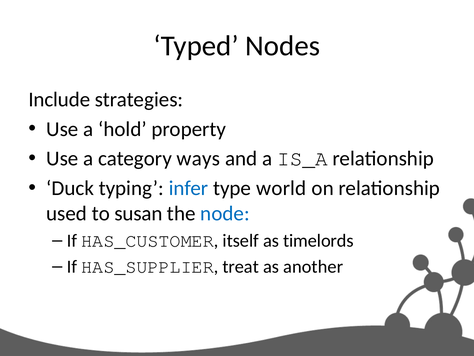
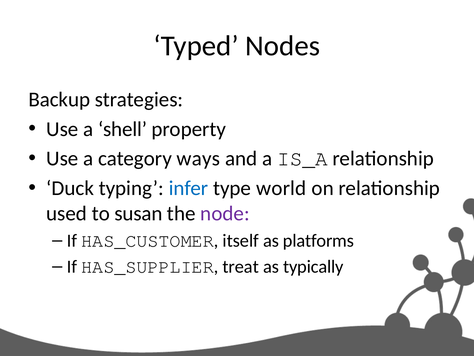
Include: Include -> Backup (59, 99)
hold: hold -> shell (122, 129)
node colour: blue -> purple (225, 213)
timelords: timelords -> platforms (318, 240)
another: another -> typically (313, 266)
